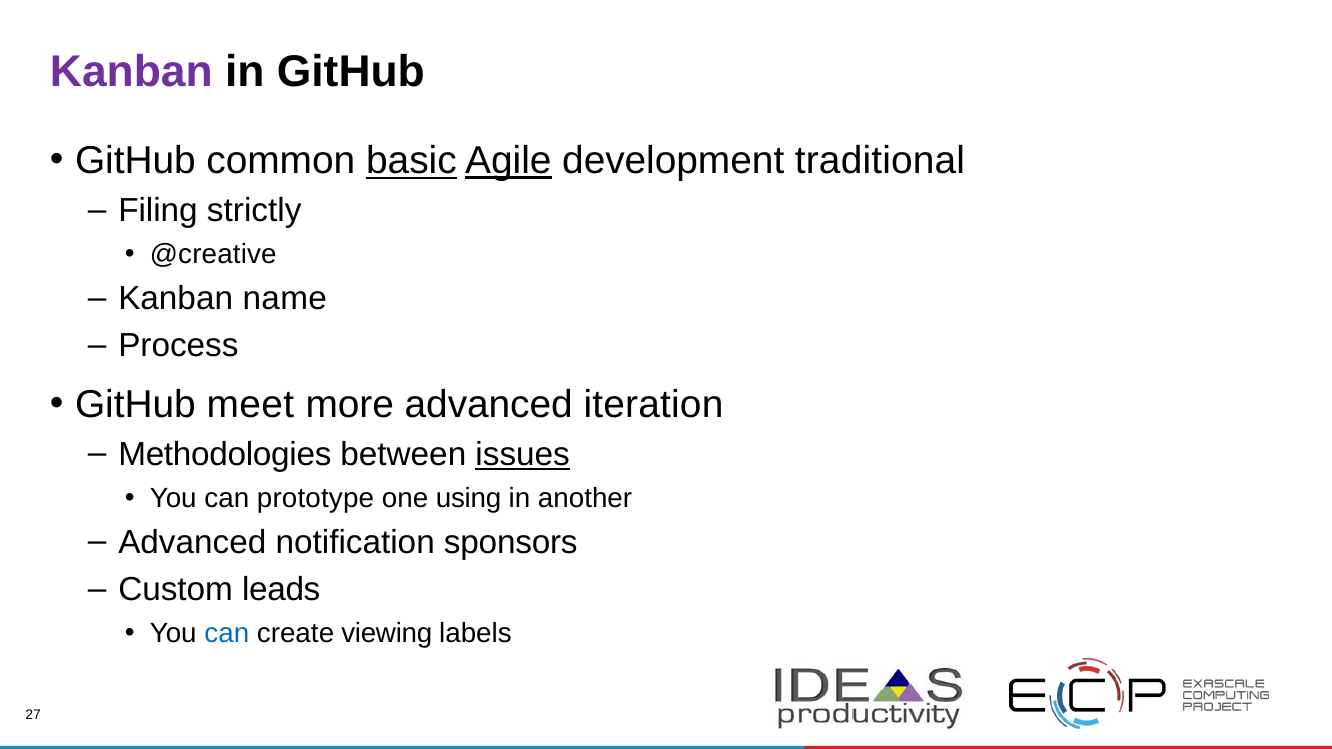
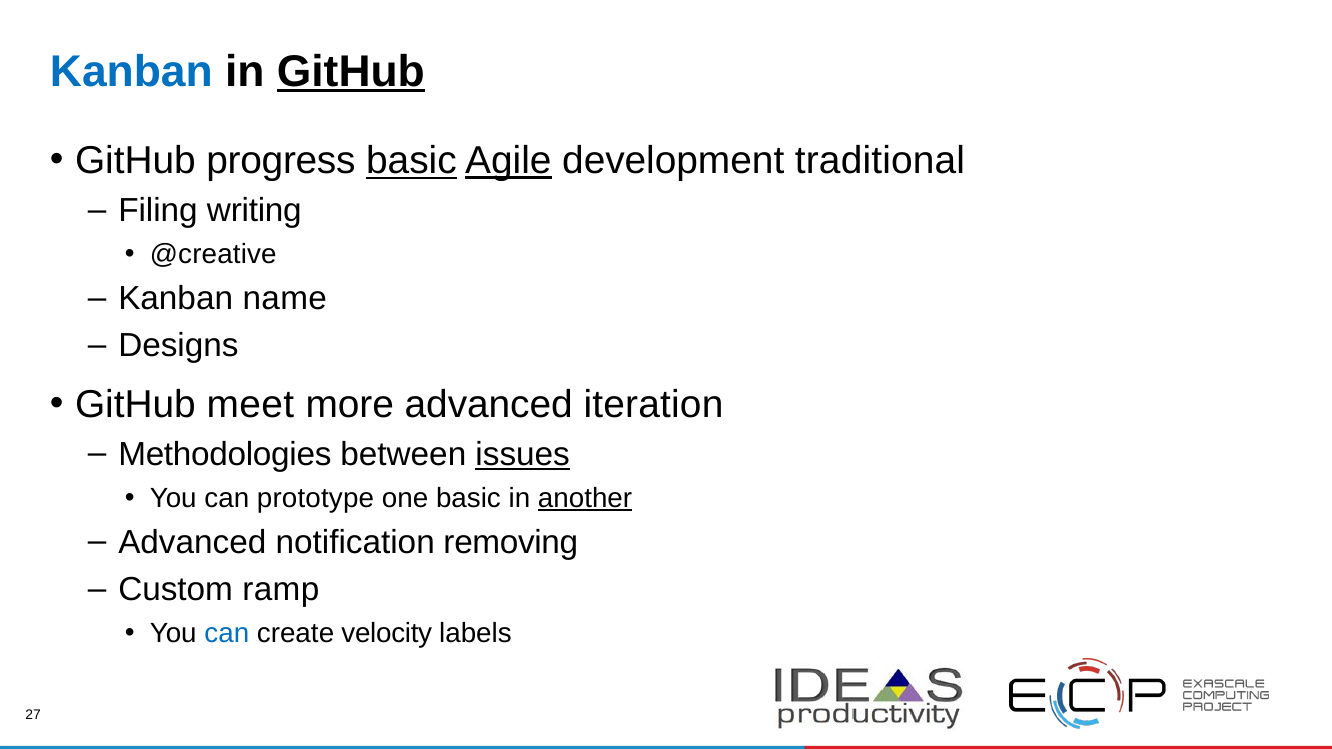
Kanban colour: purple -> blue (131, 72)
GitHub underline: none -> present (351, 72)
common: common -> progress (281, 161)
strictly: strictly -> writing (254, 211)
Process: Process -> Designs (178, 346)
one using: using -> basic (468, 499)
another underline: none -> present (585, 499)
sponsors: sponsors -> removing (511, 543)
leads: leads -> ramp (281, 590)
viewing: viewing -> velocity (387, 634)
